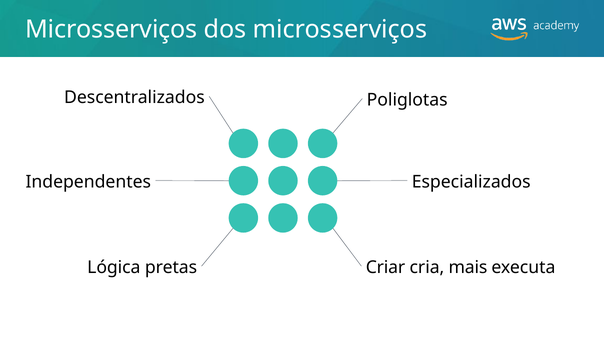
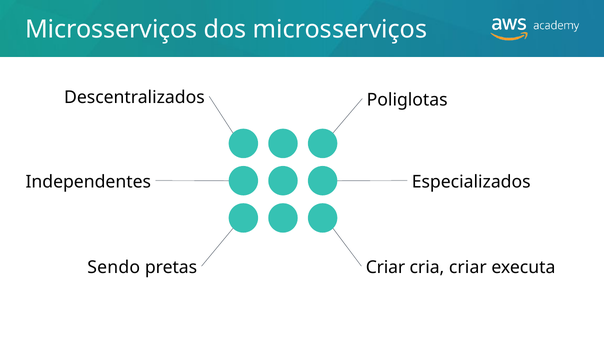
Lógica: Lógica -> Sendo (114, 267)
cria mais: mais -> criar (468, 267)
